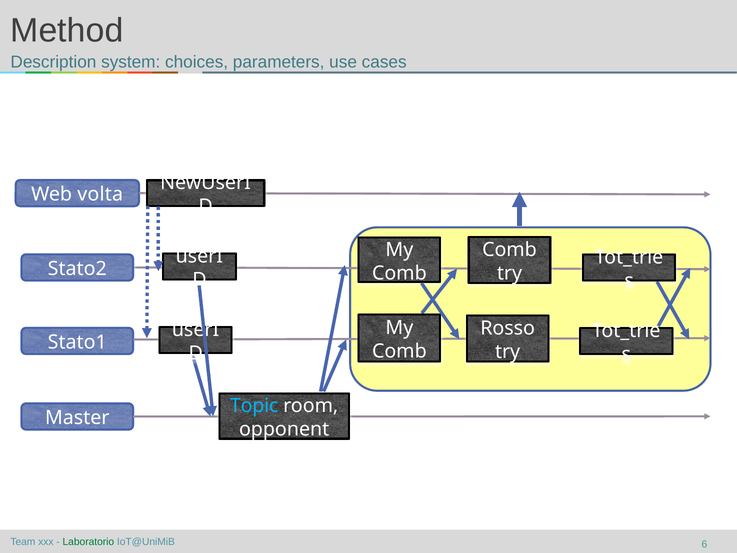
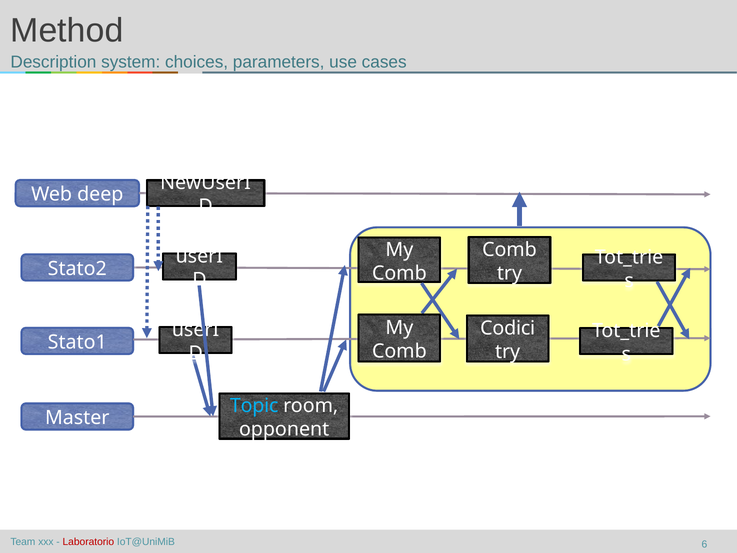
volta: volta -> deep (100, 194)
Rosso: Rosso -> Codici (508, 328)
Laboratorio colour: green -> red (88, 542)
